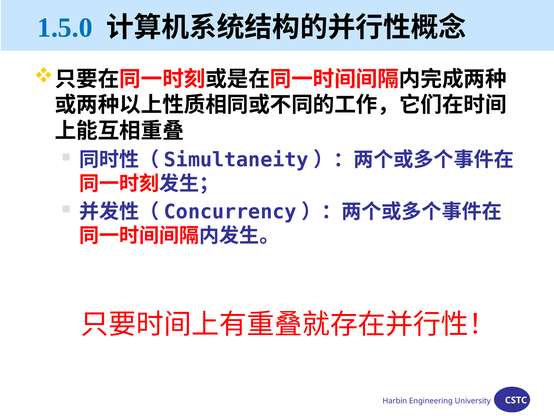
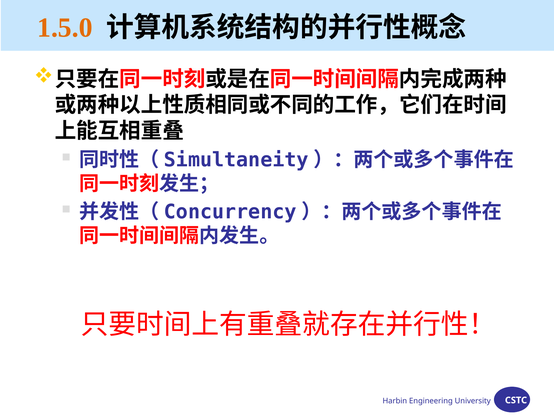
1.5.0 colour: blue -> orange (65, 28)
